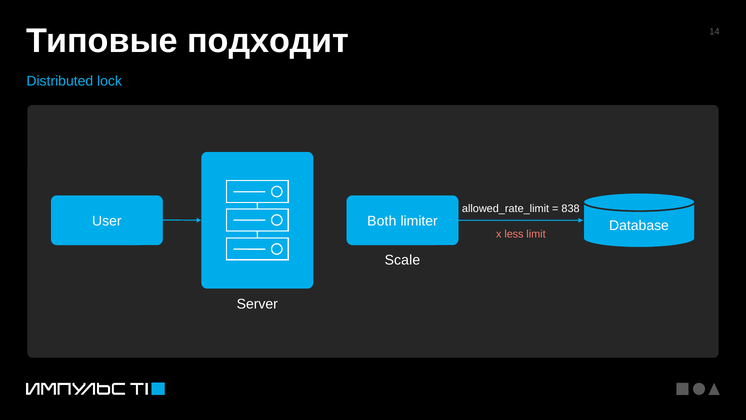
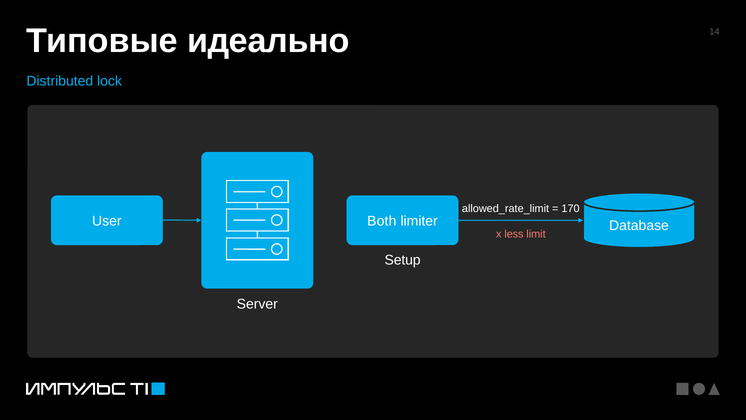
подходит: подходит -> идеально (268, 41)
838: 838 -> 170 (571, 209)
Scale: Scale -> Setup (403, 260)
